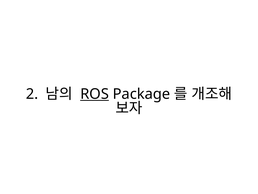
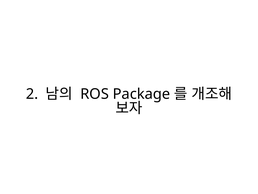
ROS underline: present -> none (95, 94)
